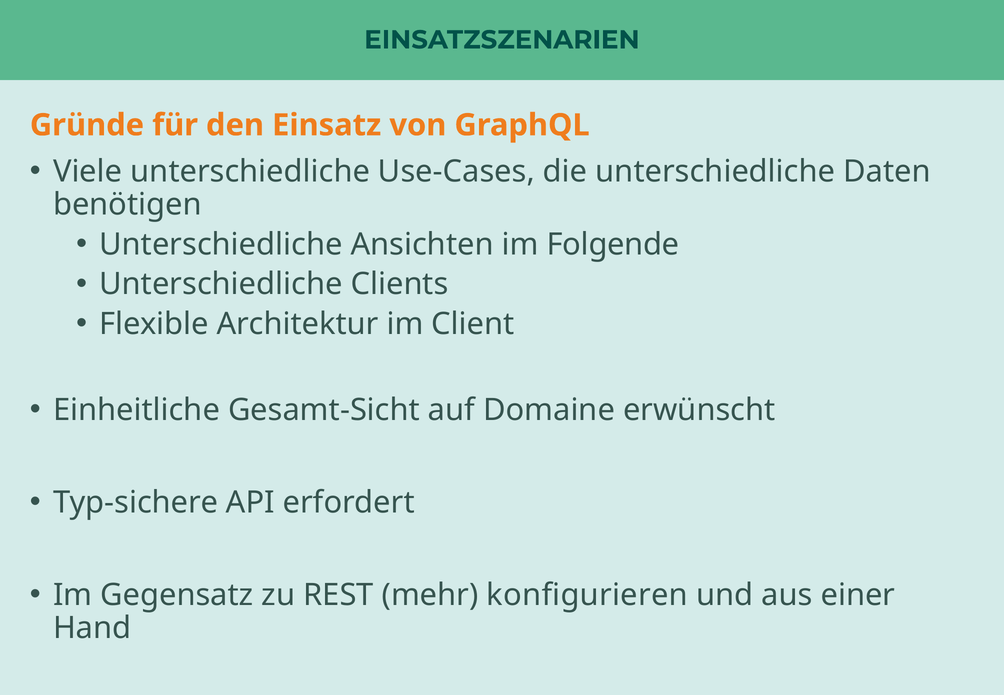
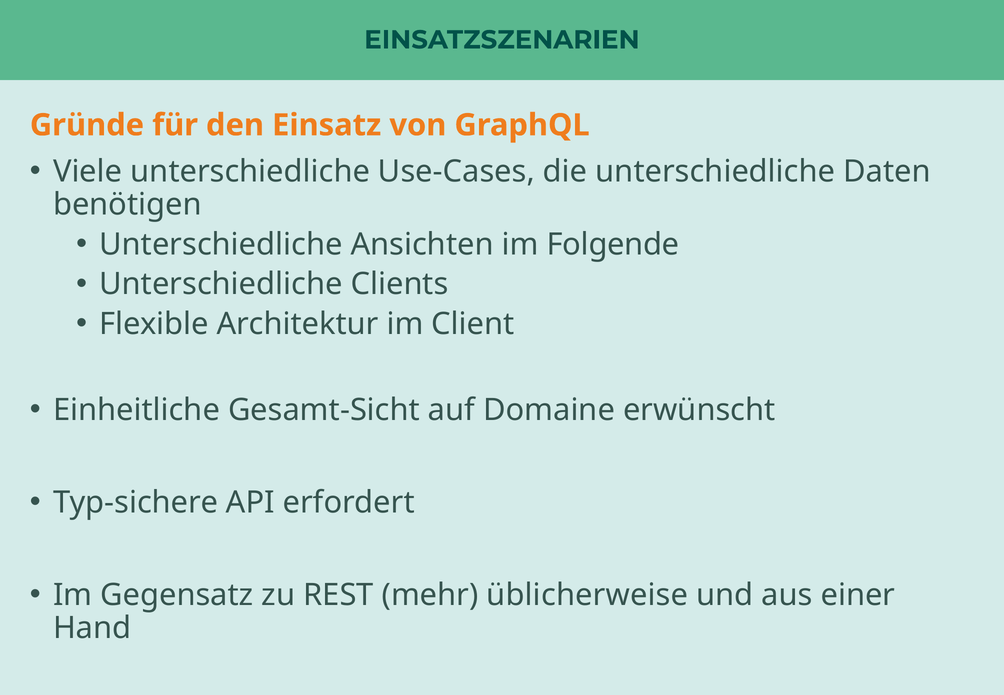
konfigurieren: konfigurieren -> üblicherweise (587, 595)
